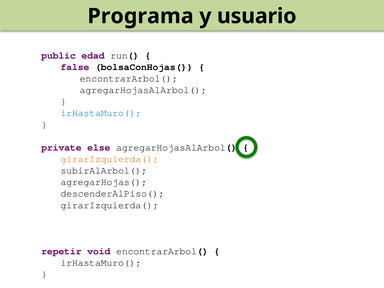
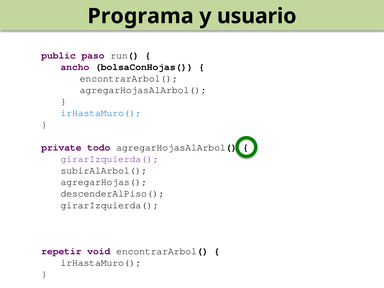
edad: edad -> paso (93, 55)
false: false -> ancho (75, 67)
else: else -> todo (99, 147)
girarIzquierda( colour: orange -> purple (109, 159)
